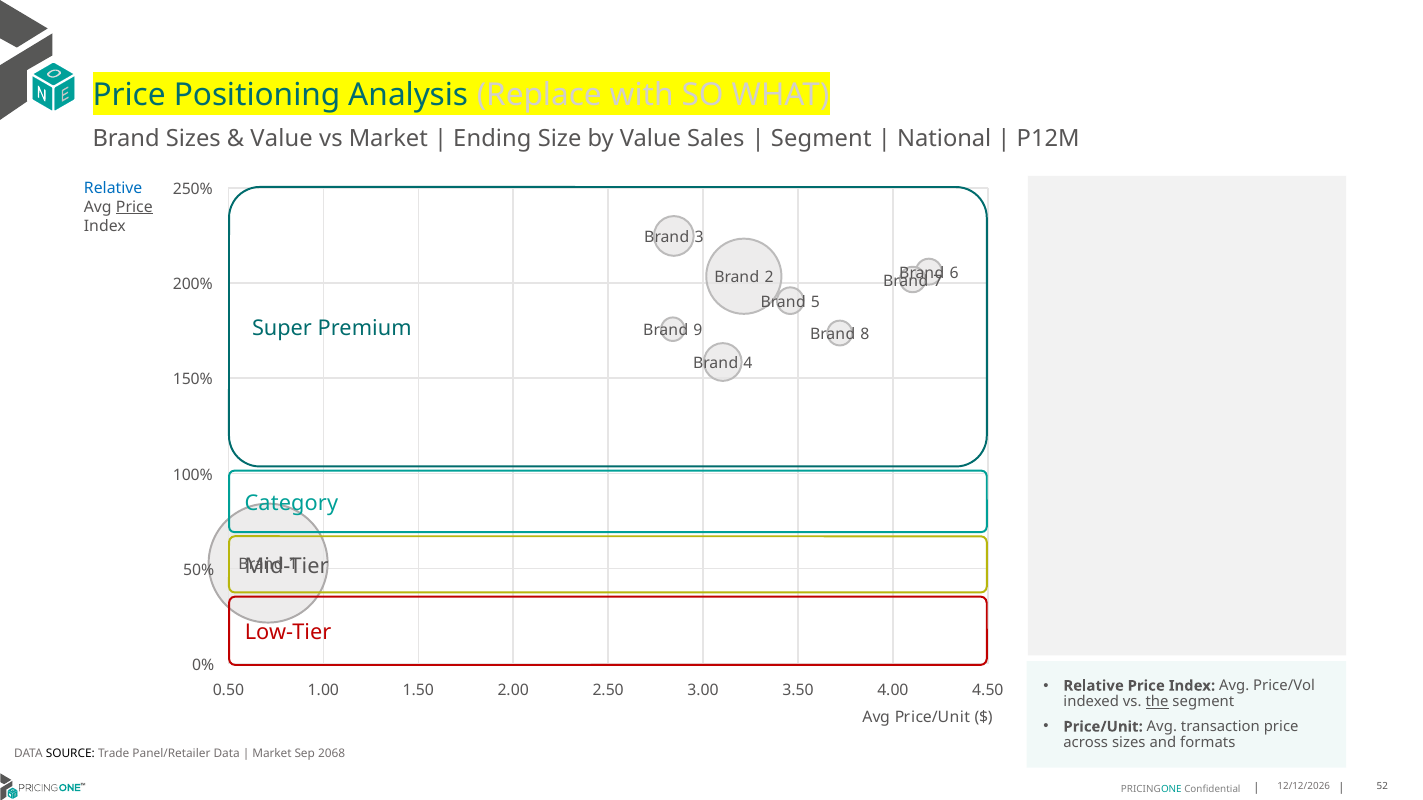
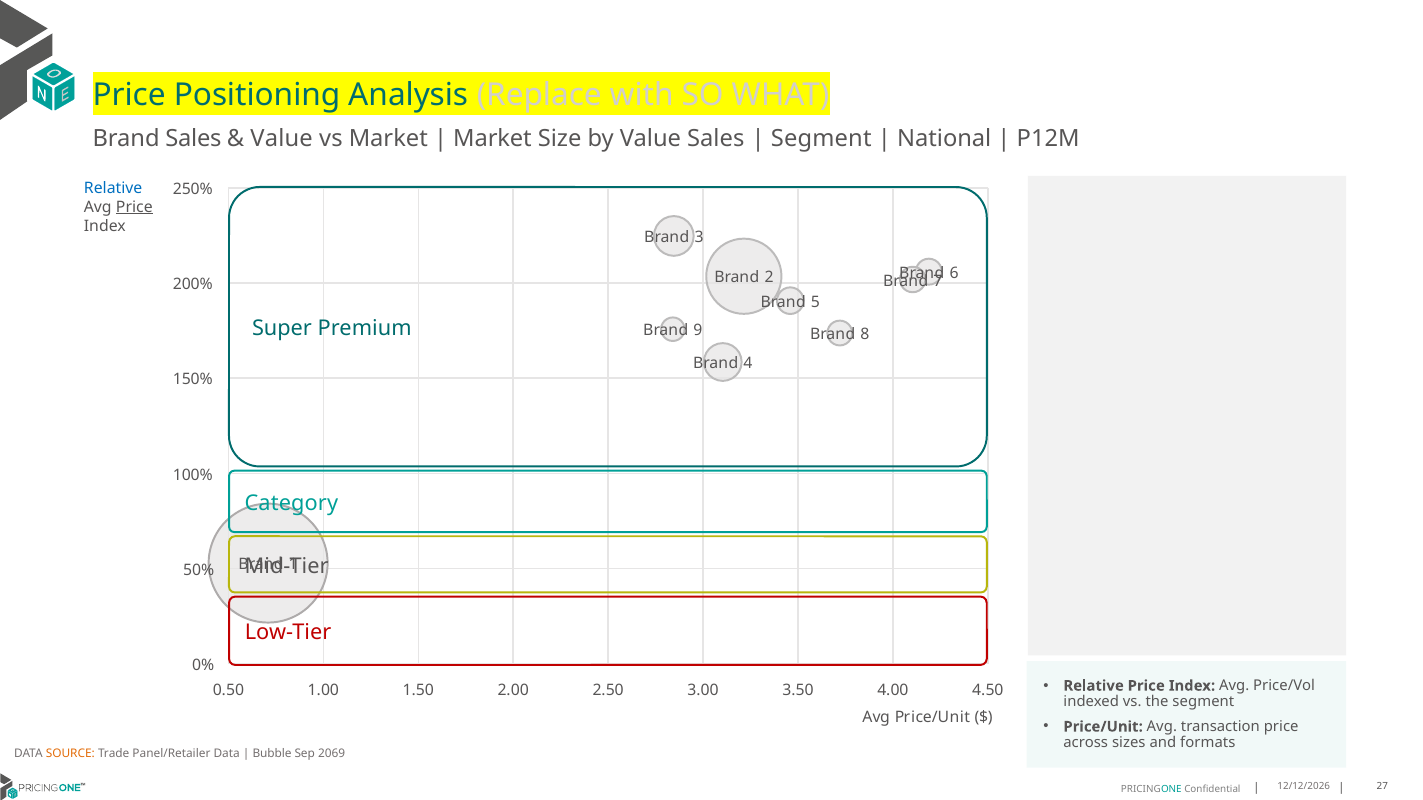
Brand Sizes: Sizes -> Sales (193, 139)
Ending: Ending -> Market (493, 139)
the underline: present -> none (1157, 702)
SOURCE colour: black -> orange (70, 754)
Market: Market -> Bubble (272, 754)
2068: 2068 -> 2069 (332, 754)
52: 52 -> 27 (1382, 787)
